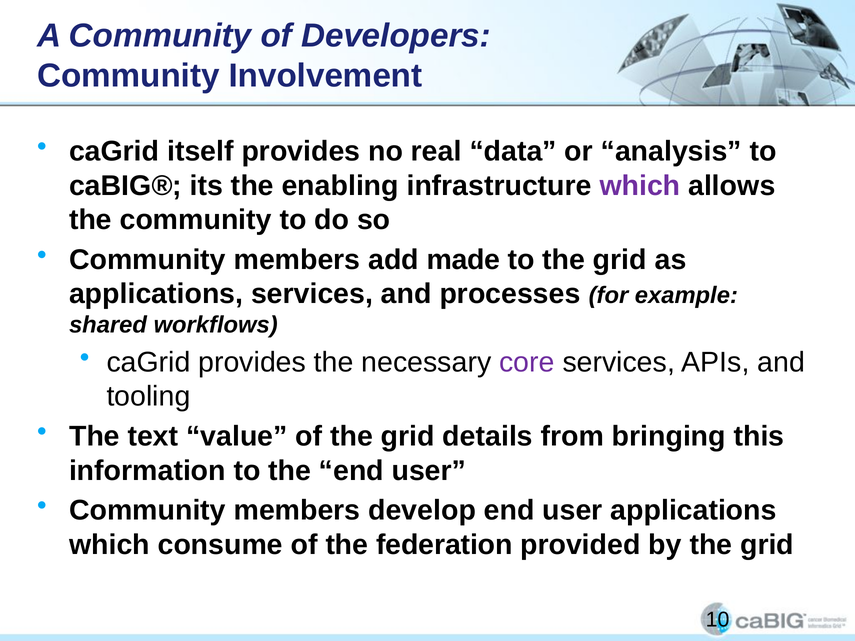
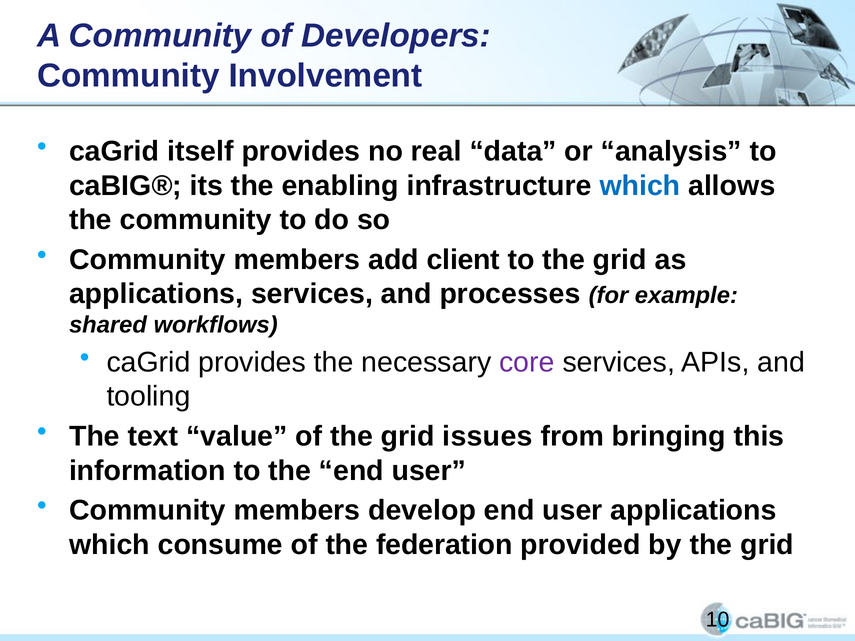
which colour: purple -> blue (640, 186)
made: made -> client (463, 260)
details: details -> issues (488, 437)
